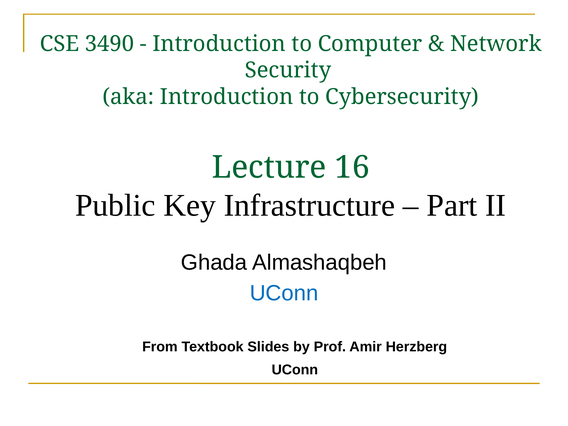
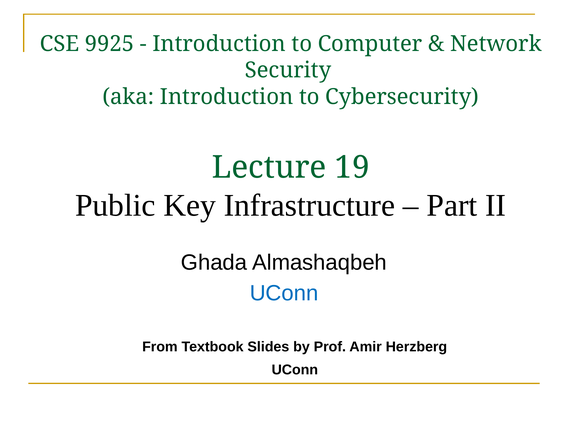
3490: 3490 -> 9925 (110, 44)
16: 16 -> 19 (352, 168)
